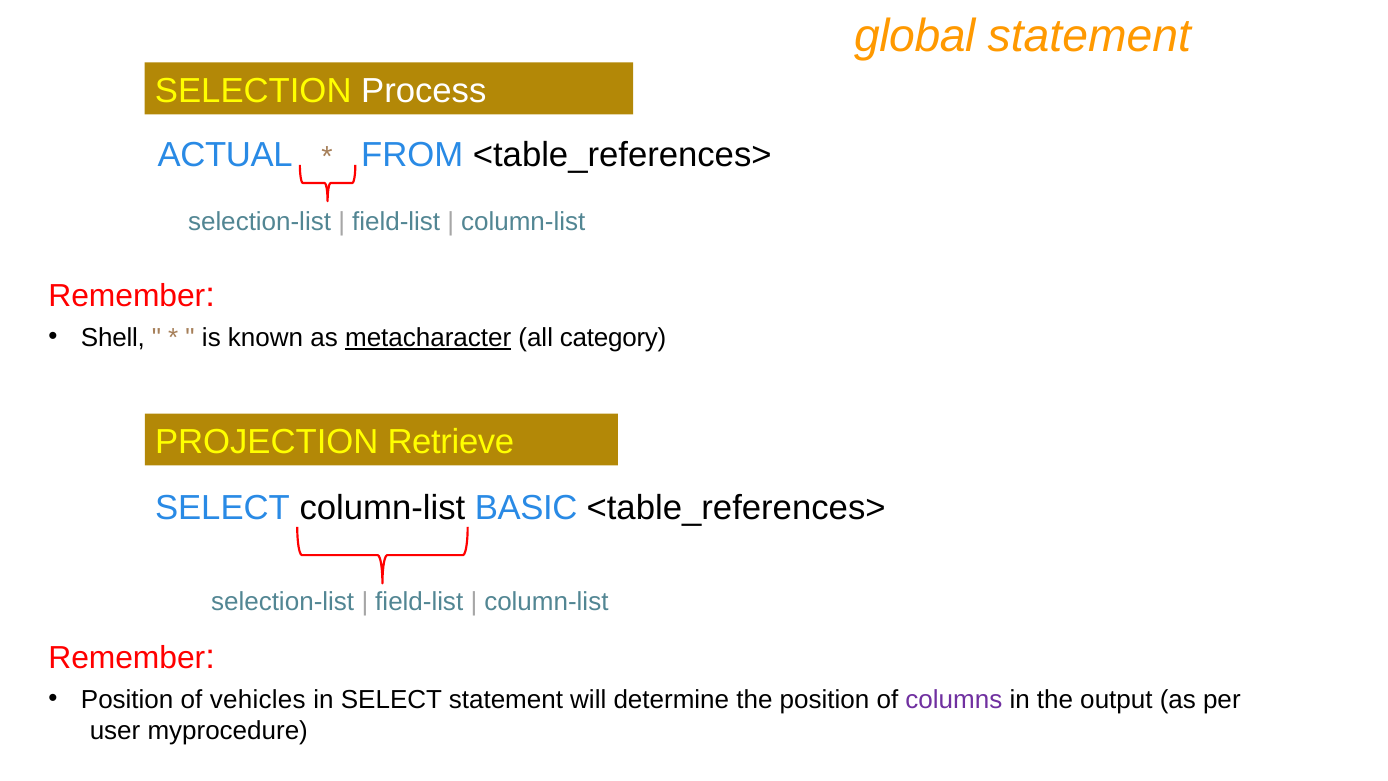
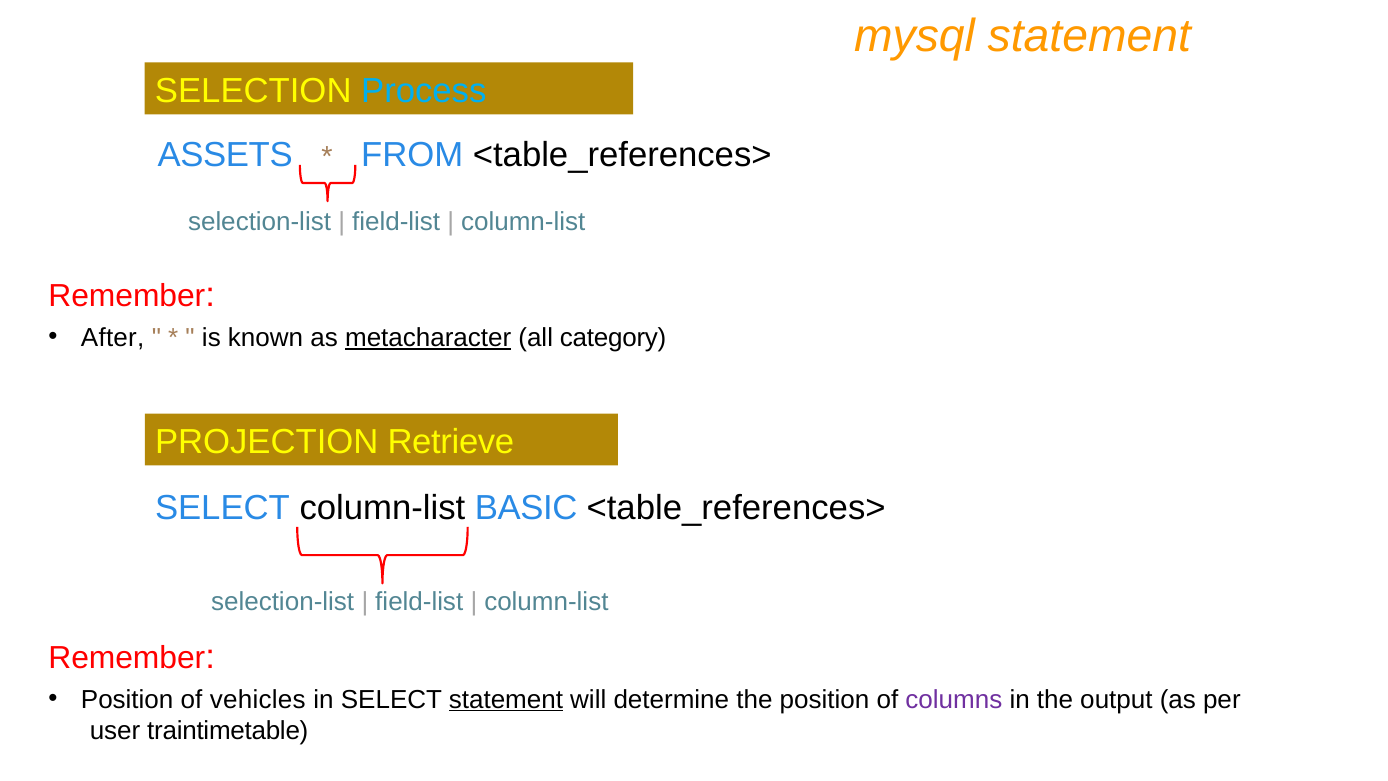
global: global -> mysql (915, 36)
Process colour: white -> light blue (424, 91)
ACTUAL: ACTUAL -> ASSETS (225, 155)
Shell: Shell -> After (113, 338)
statement underline: none -> present (506, 699)
myprocedure: myprocedure -> traintimetable (228, 730)
